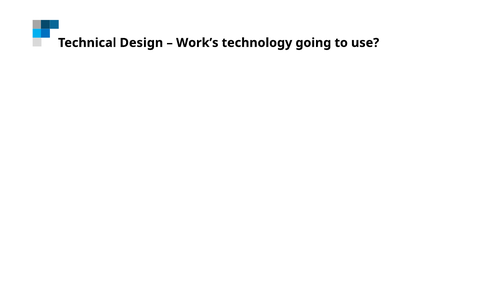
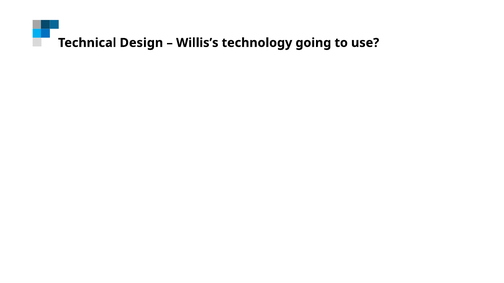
Work’s: Work’s -> Willis’s (197, 43)
